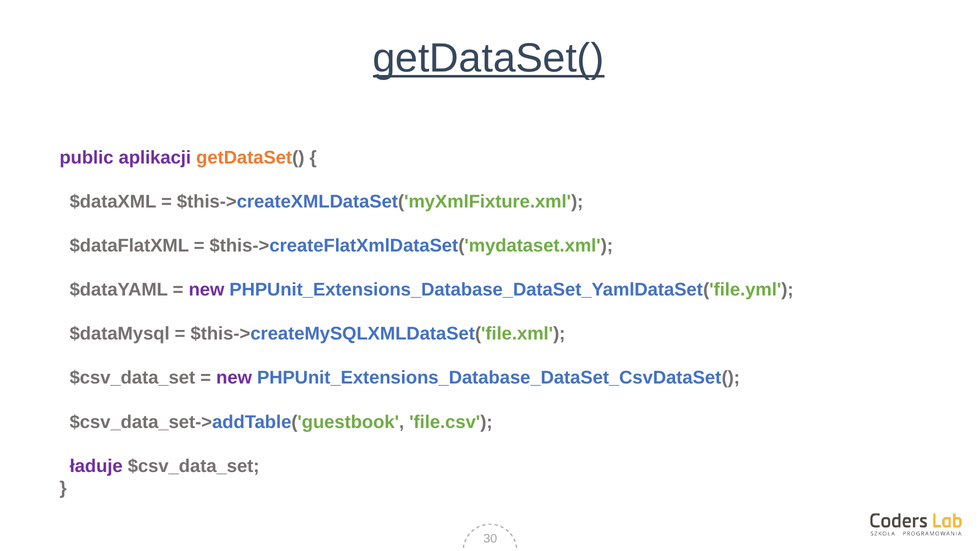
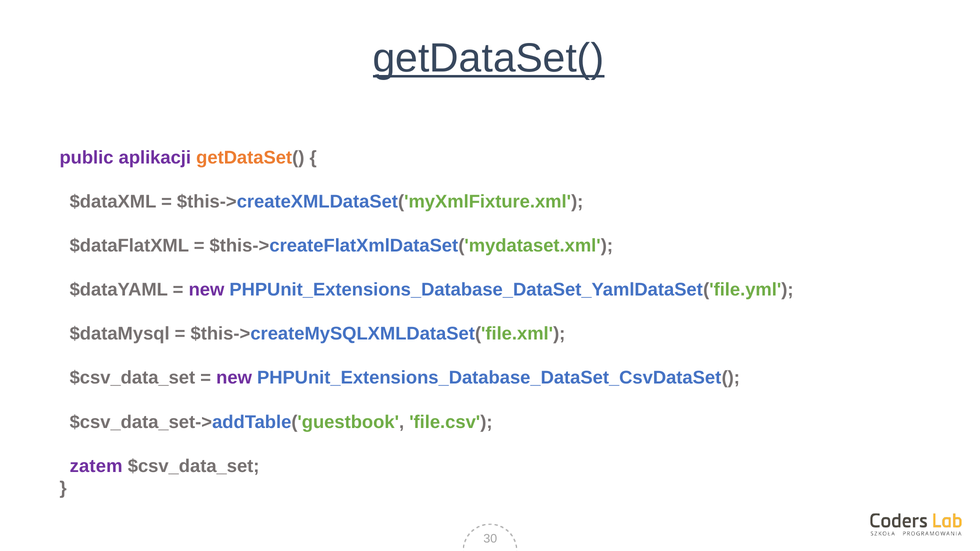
ładuje: ładuje -> zatem (96, 466)
